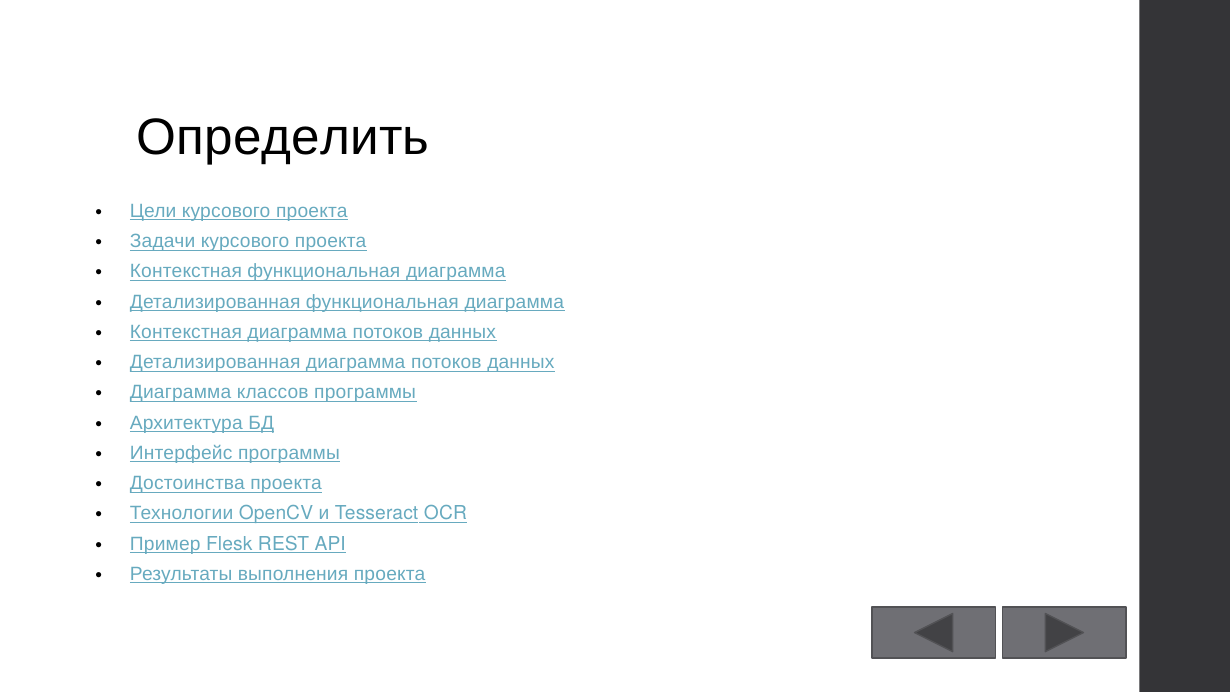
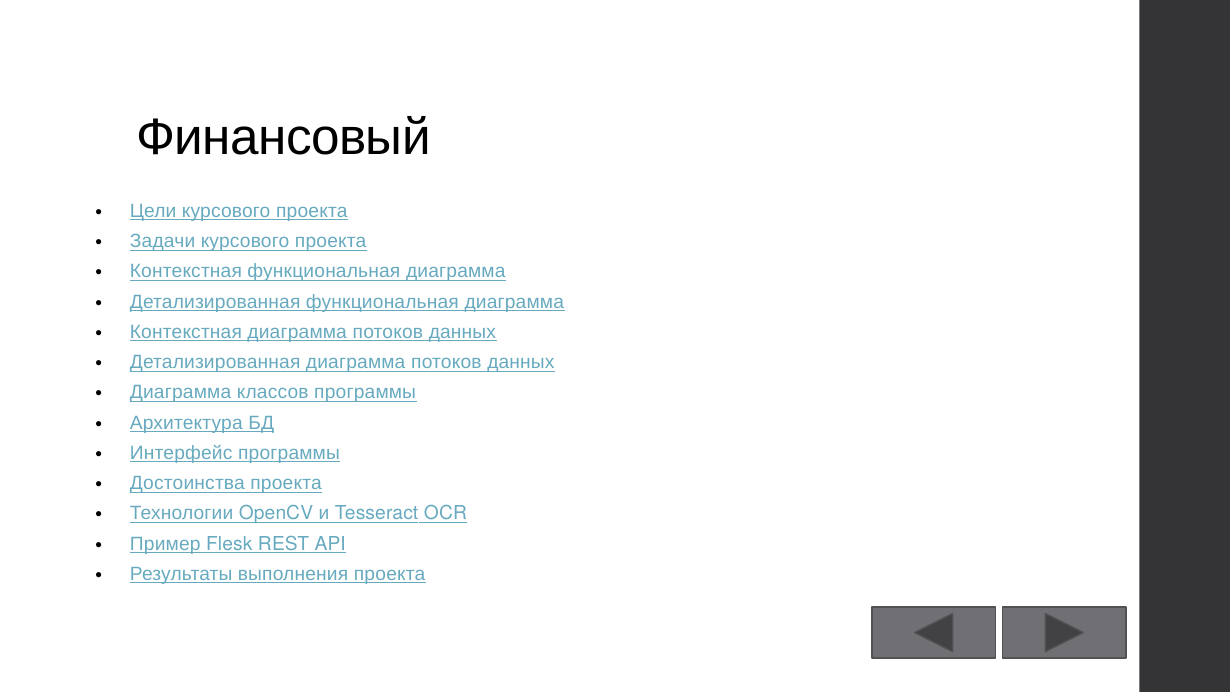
Определить: Определить -> Финансовый (283, 138)
